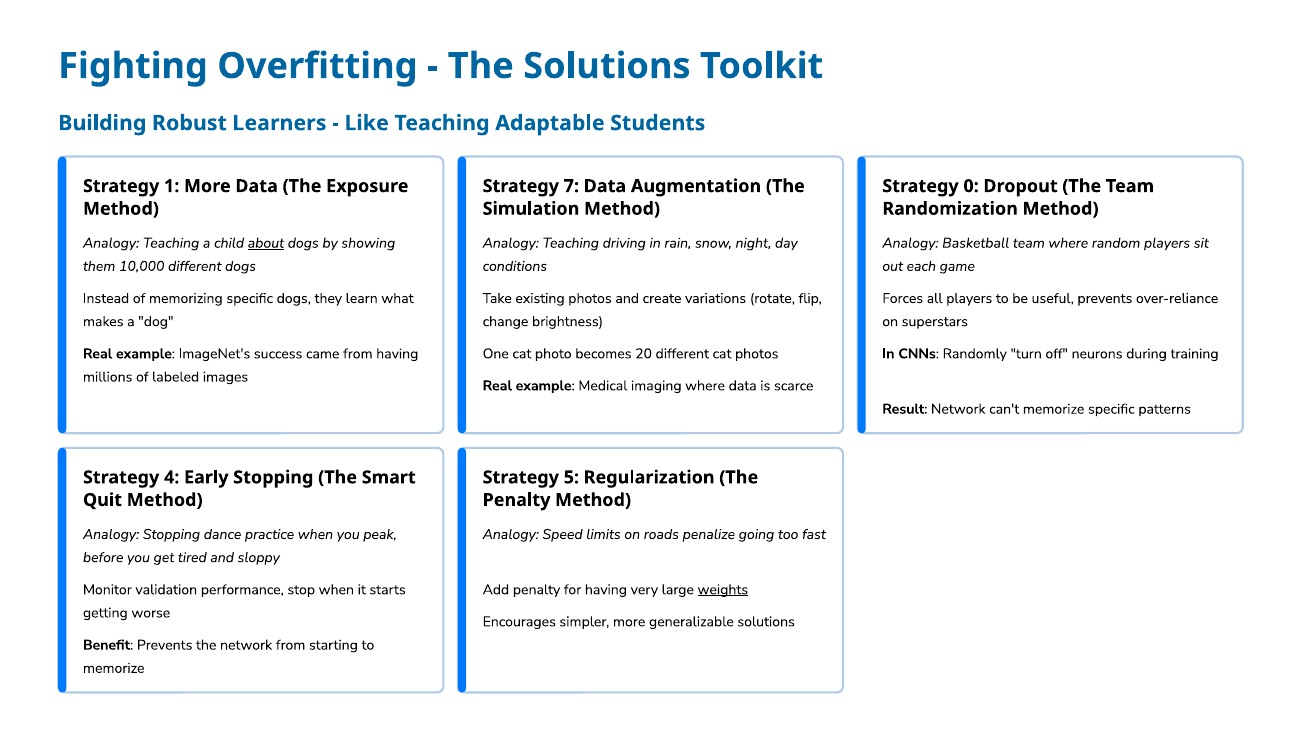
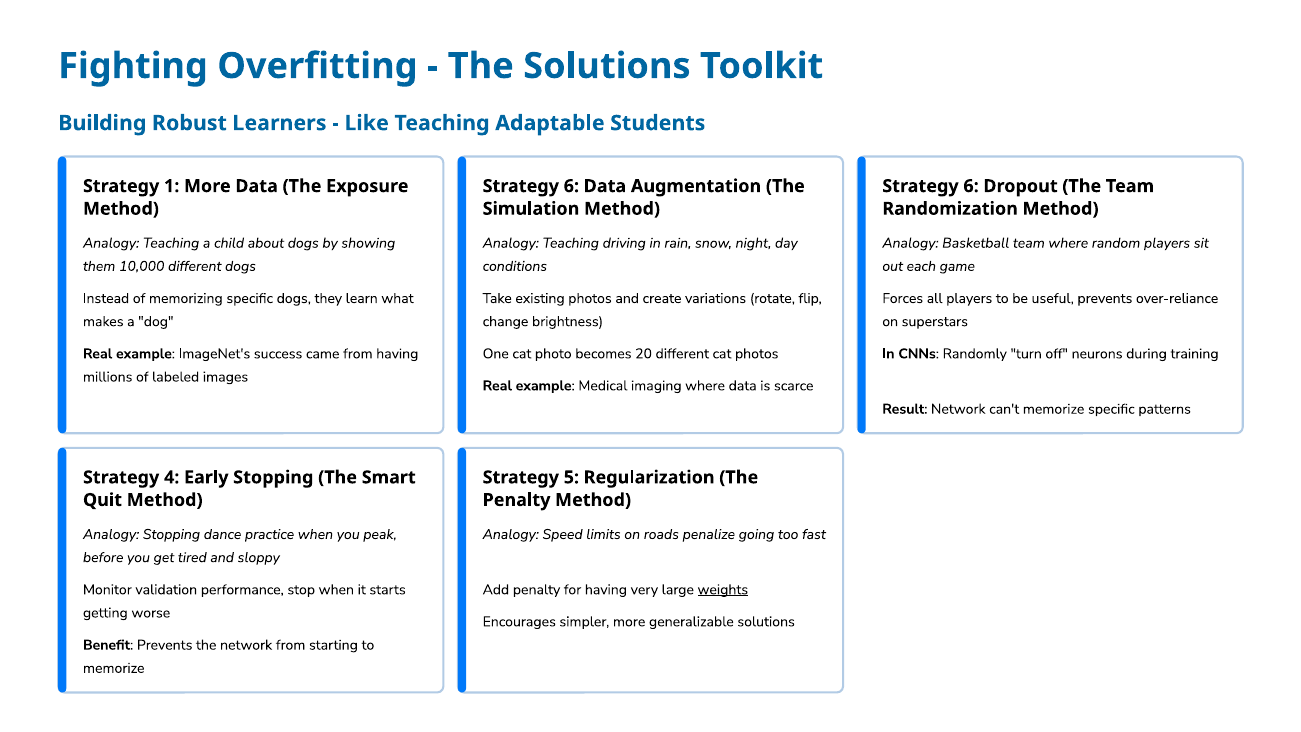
7: 7 -> 6 (571, 186)
0: 0 -> 6 (971, 186)
about underline: present -> none (266, 243)
